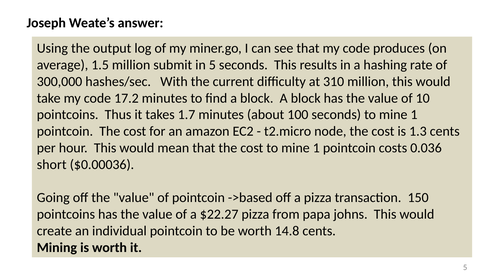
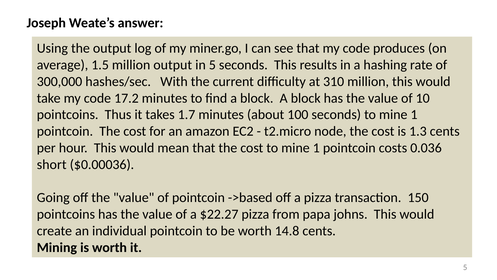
million submit: submit -> output (173, 65)
